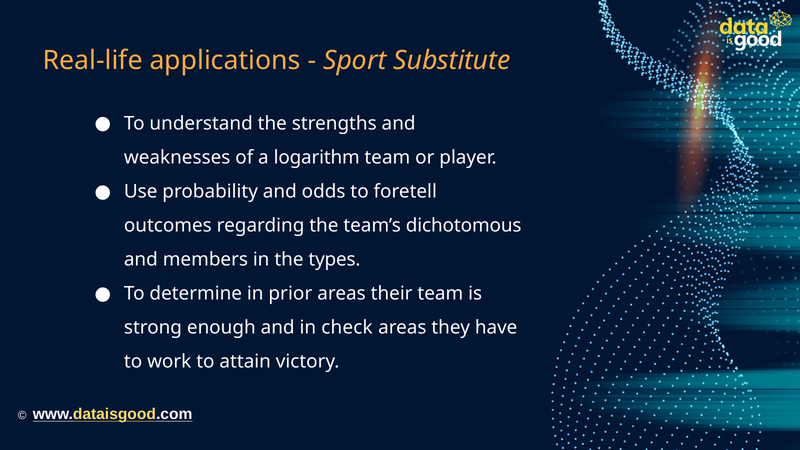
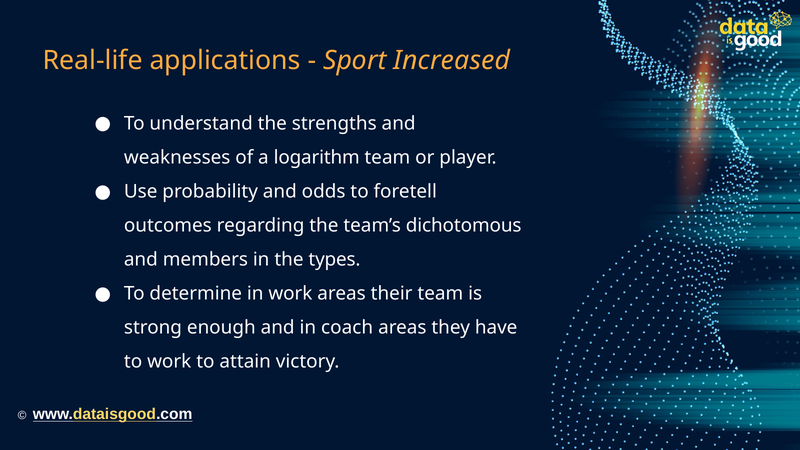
Substitute: Substitute -> Increased (452, 60)
in prior: prior -> work (290, 294)
check: check -> coach (347, 328)
